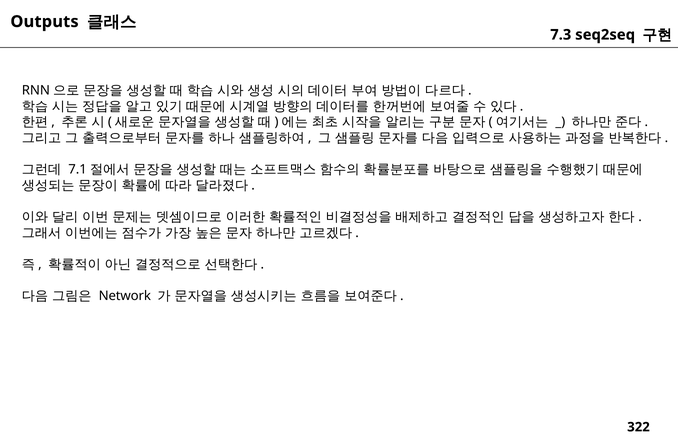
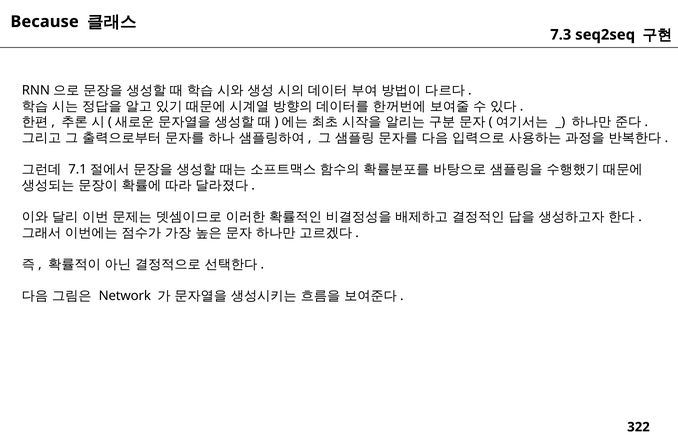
Outputs: Outputs -> Because (45, 22)
